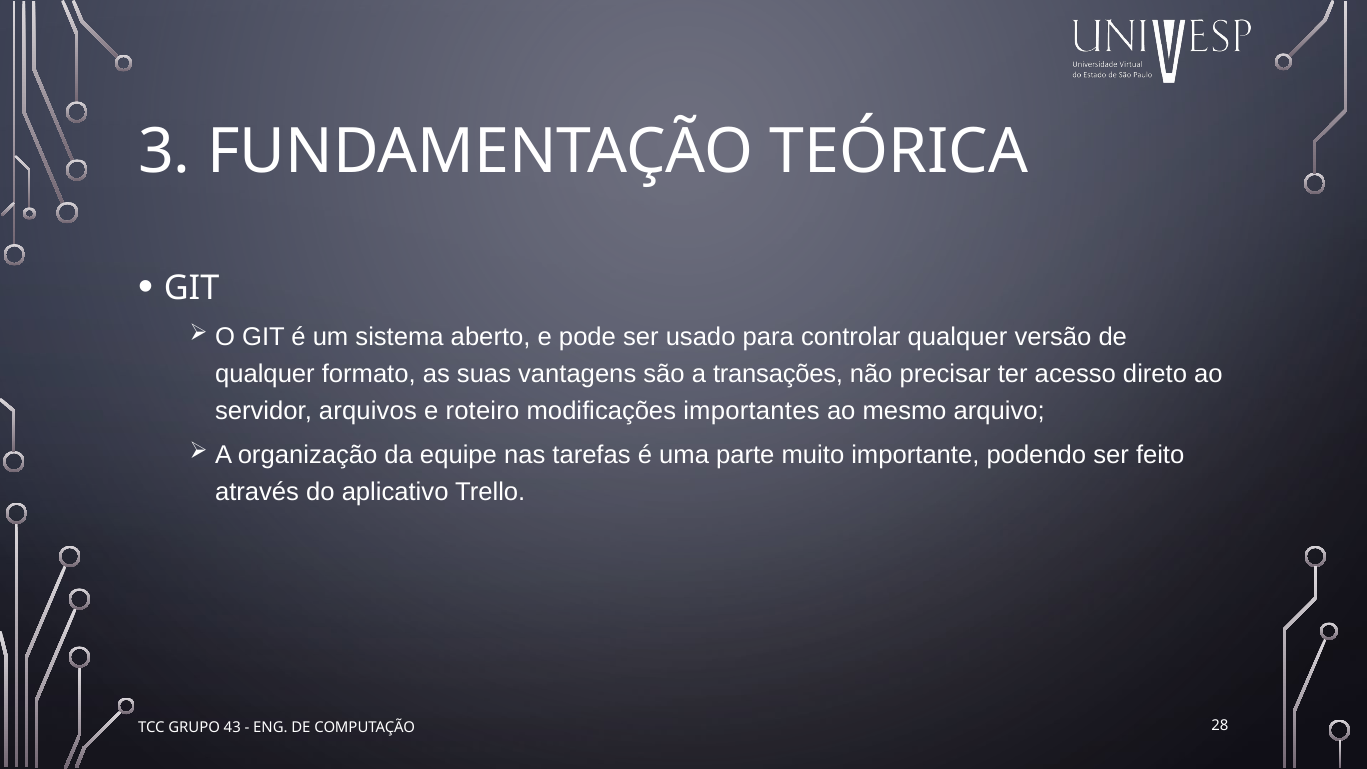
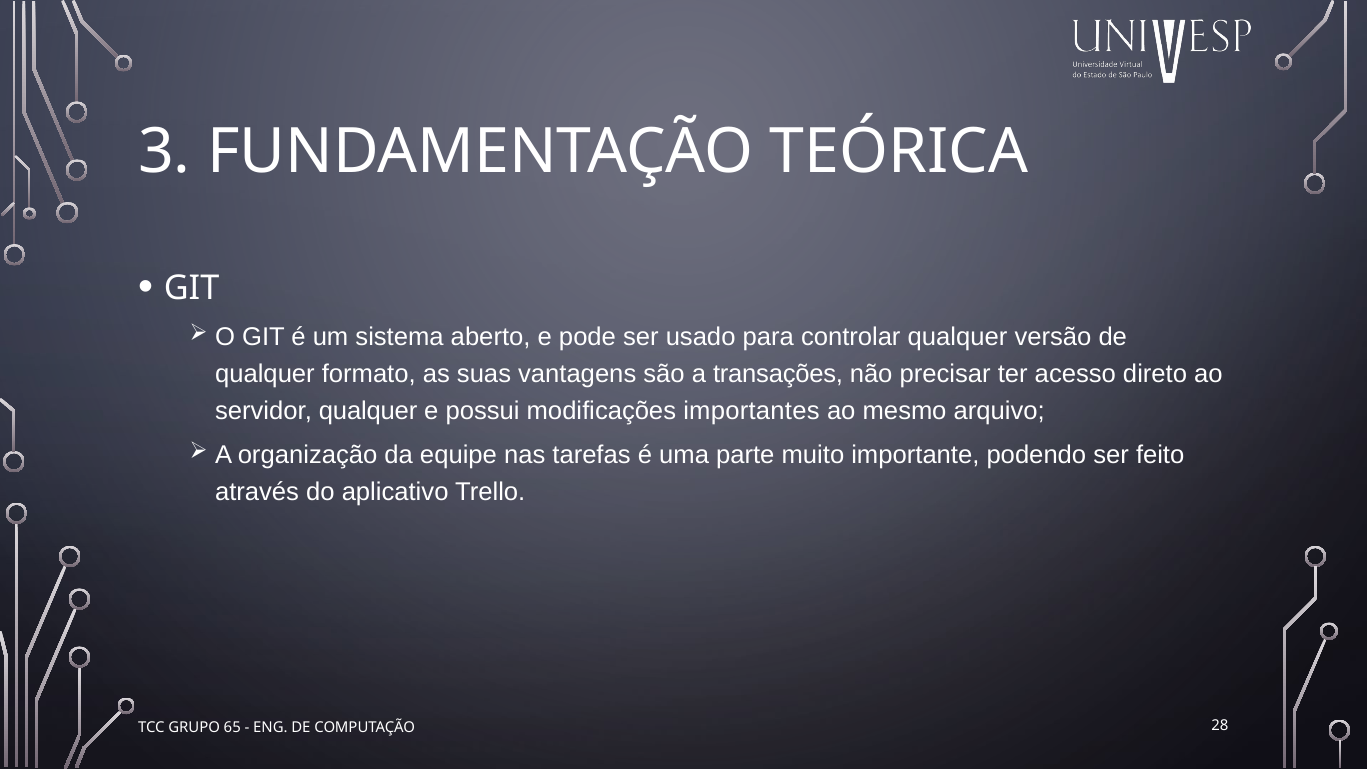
servidor arquivos: arquivos -> qualquer (368, 411)
roteiro: roteiro -> possui (483, 411)
43: 43 -> 65 (232, 727)
